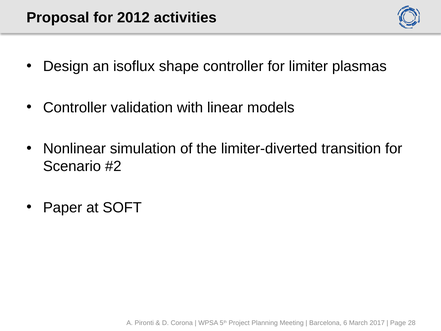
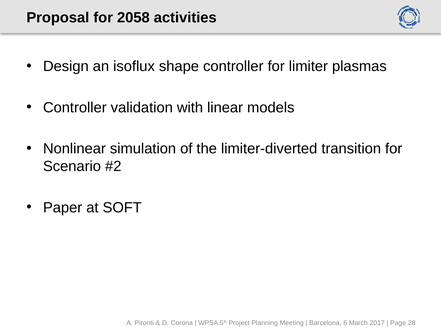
2012: 2012 -> 2058 (133, 18)
